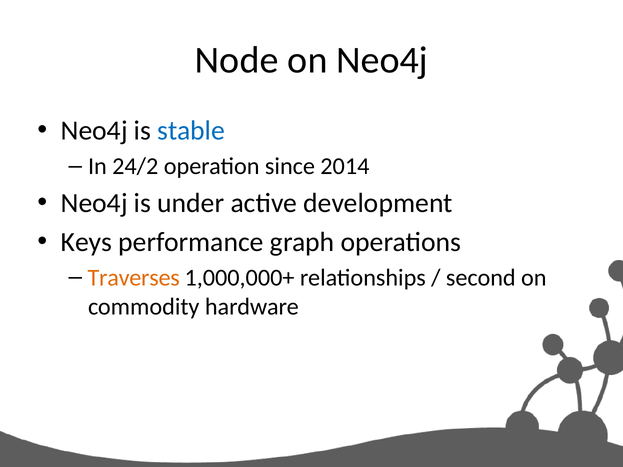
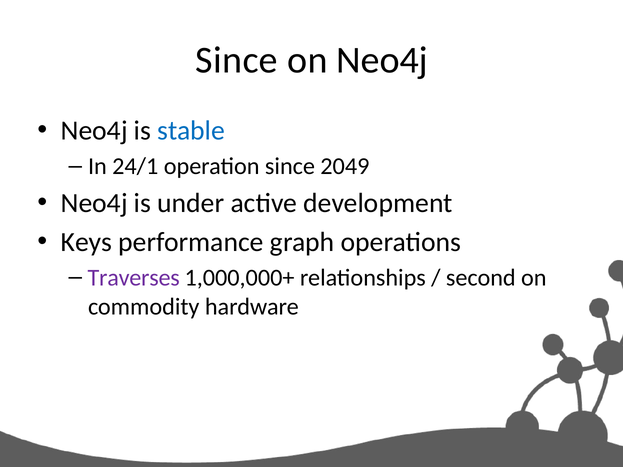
Node: Node -> Since (237, 60)
24/2: 24/2 -> 24/1 (135, 166)
2014: 2014 -> 2049 (345, 166)
Traverses colour: orange -> purple (134, 278)
